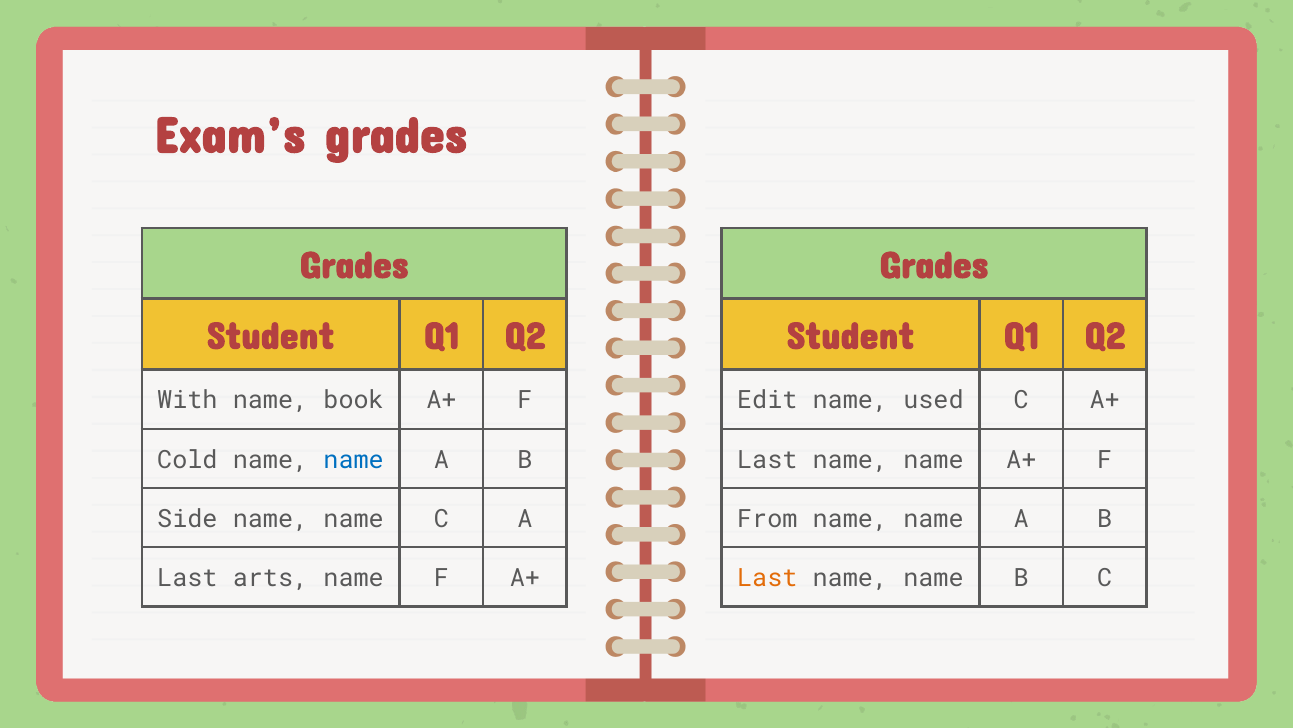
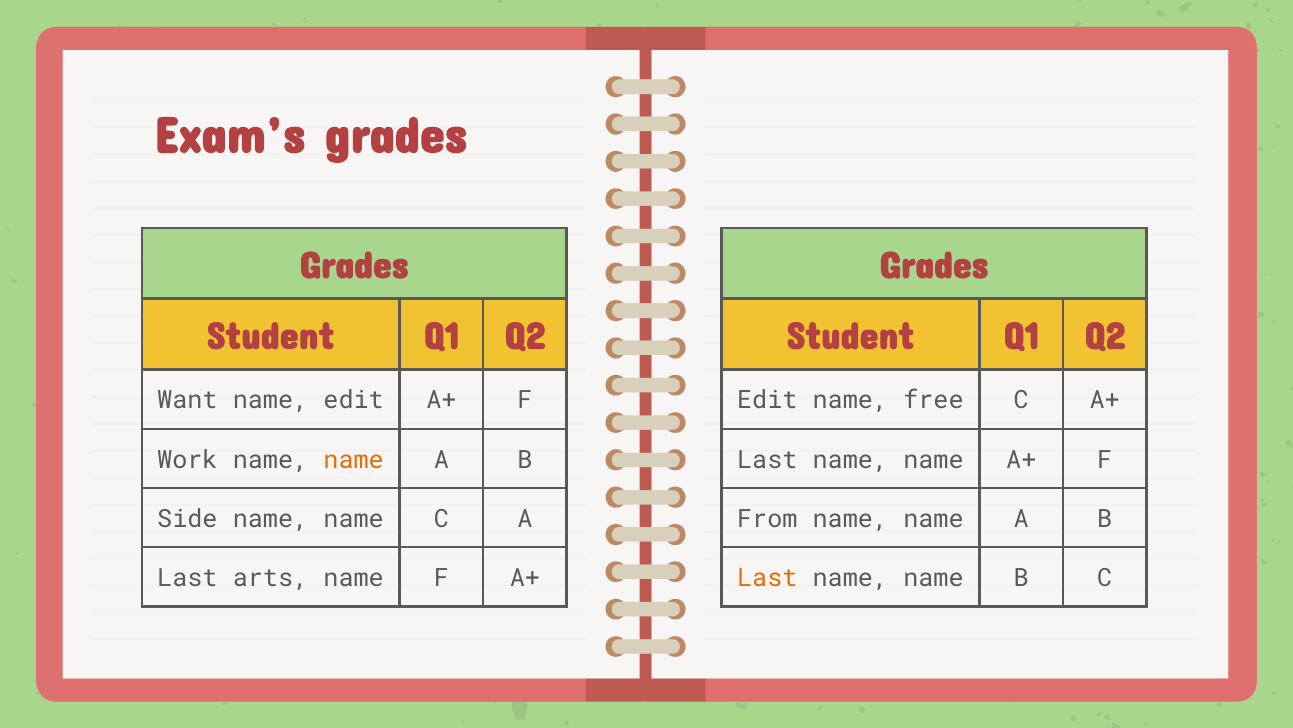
With: With -> Want (187, 400)
name book: book -> edit (354, 400)
used: used -> free (933, 400)
Cold: Cold -> Work (187, 459)
name colour: blue -> orange (354, 459)
